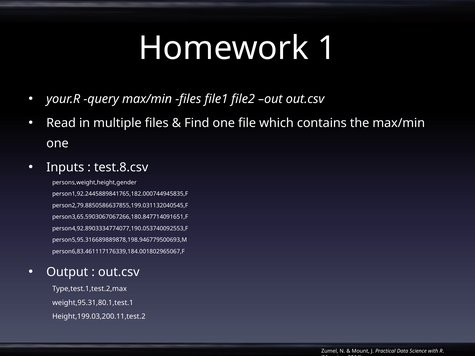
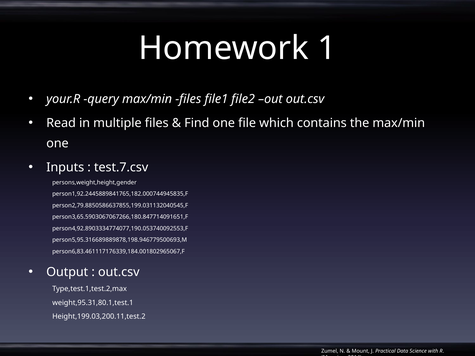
test.8.csv: test.8.csv -> test.7.csv (121, 168)
